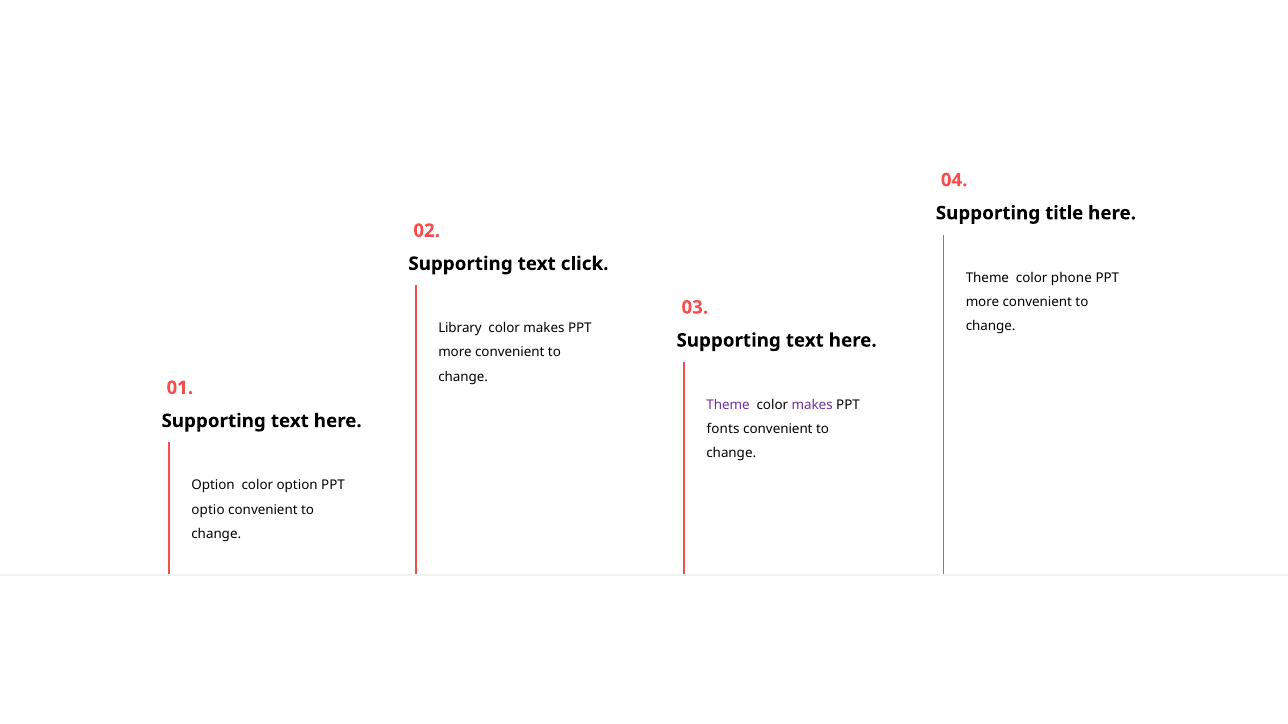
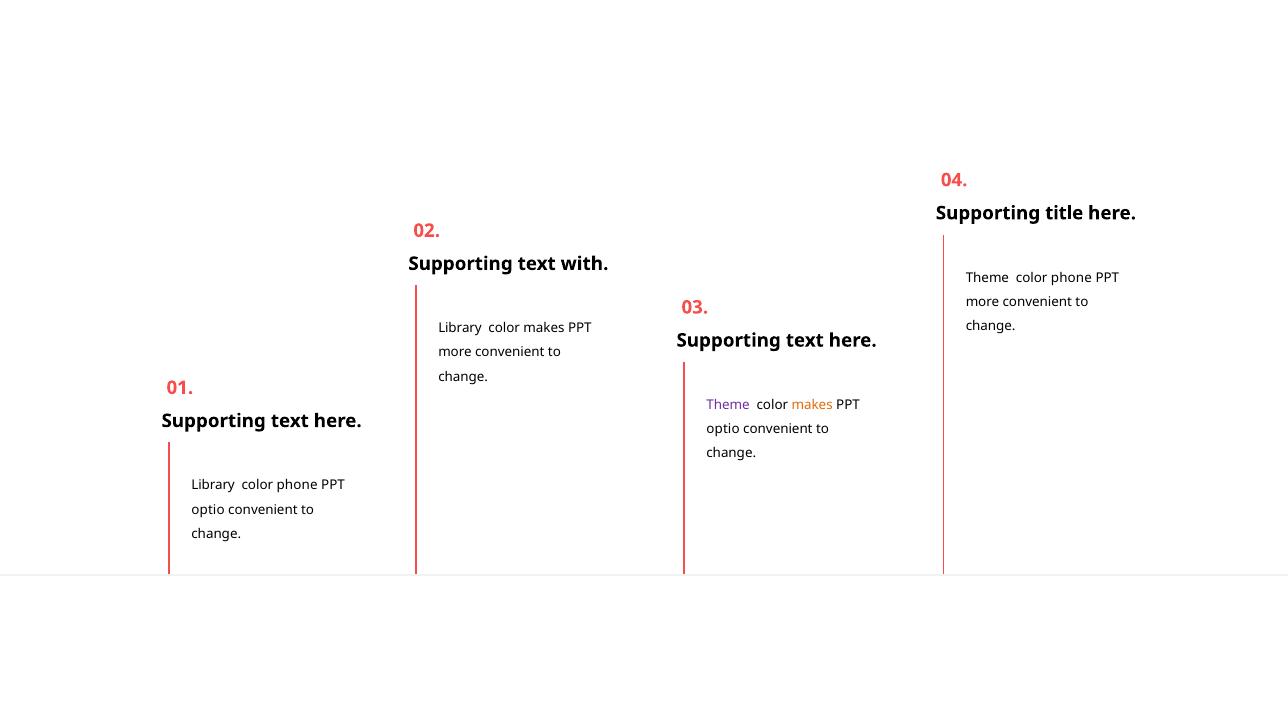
click: click -> with (585, 264)
makes colour: purple -> orange (812, 405)
fonts: fonts -> optio (723, 429)
Option: Option -> Library (213, 486)
option: option -> phone (297, 486)
